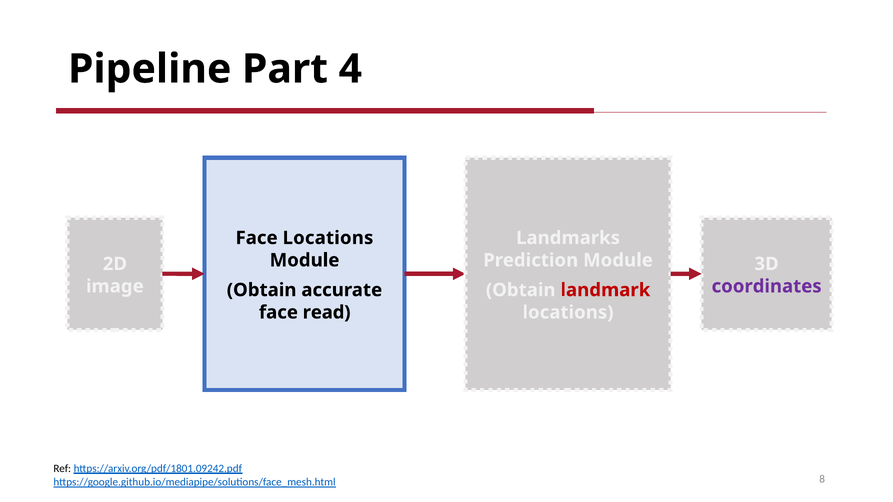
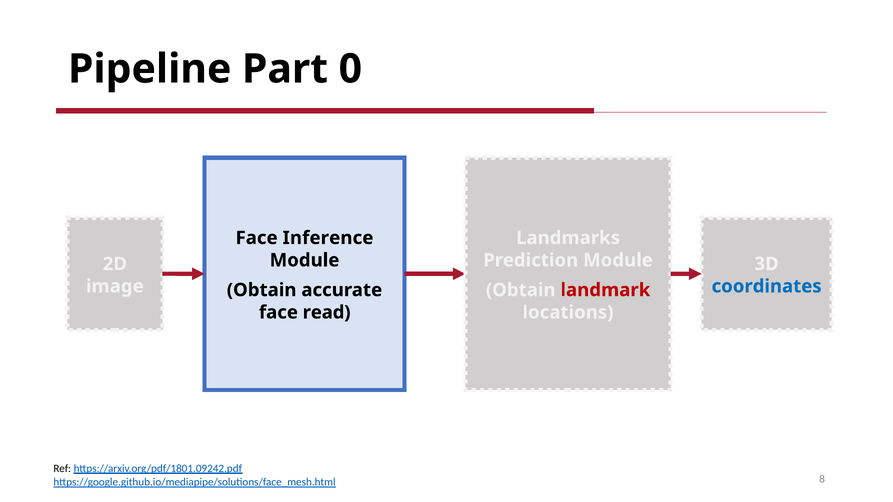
4: 4 -> 0 (350, 69)
Face Locations: Locations -> Inference (328, 238)
coordinates colour: purple -> blue (767, 286)
